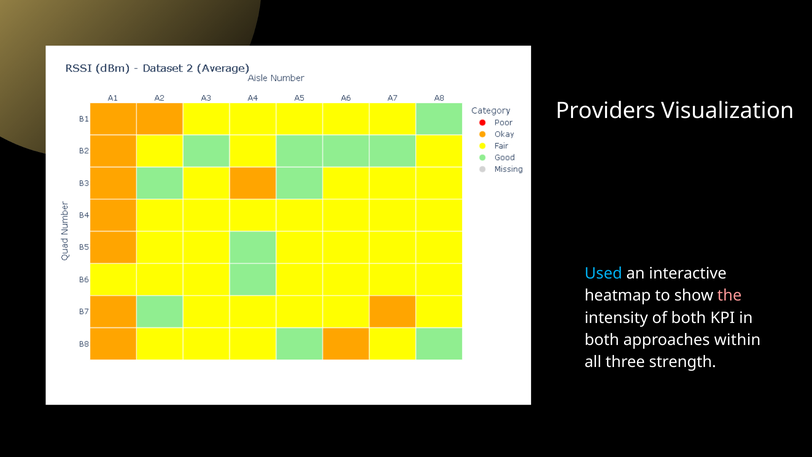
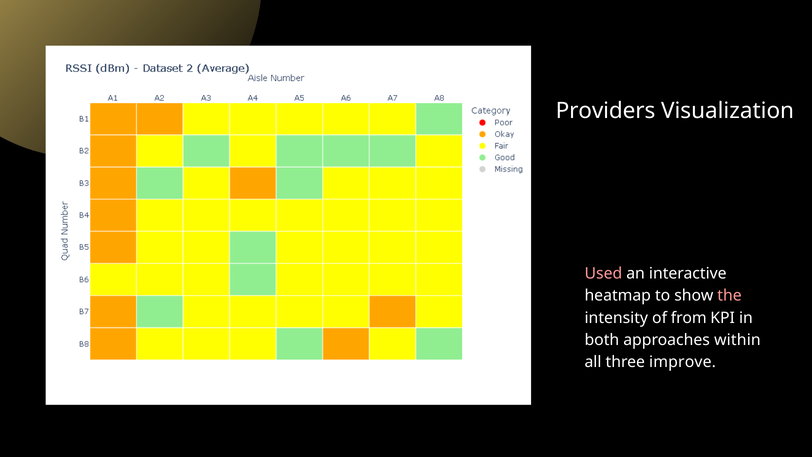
Used colour: light blue -> pink (603, 274)
of both: both -> from (689, 318)
strength: strength -> improve (683, 362)
